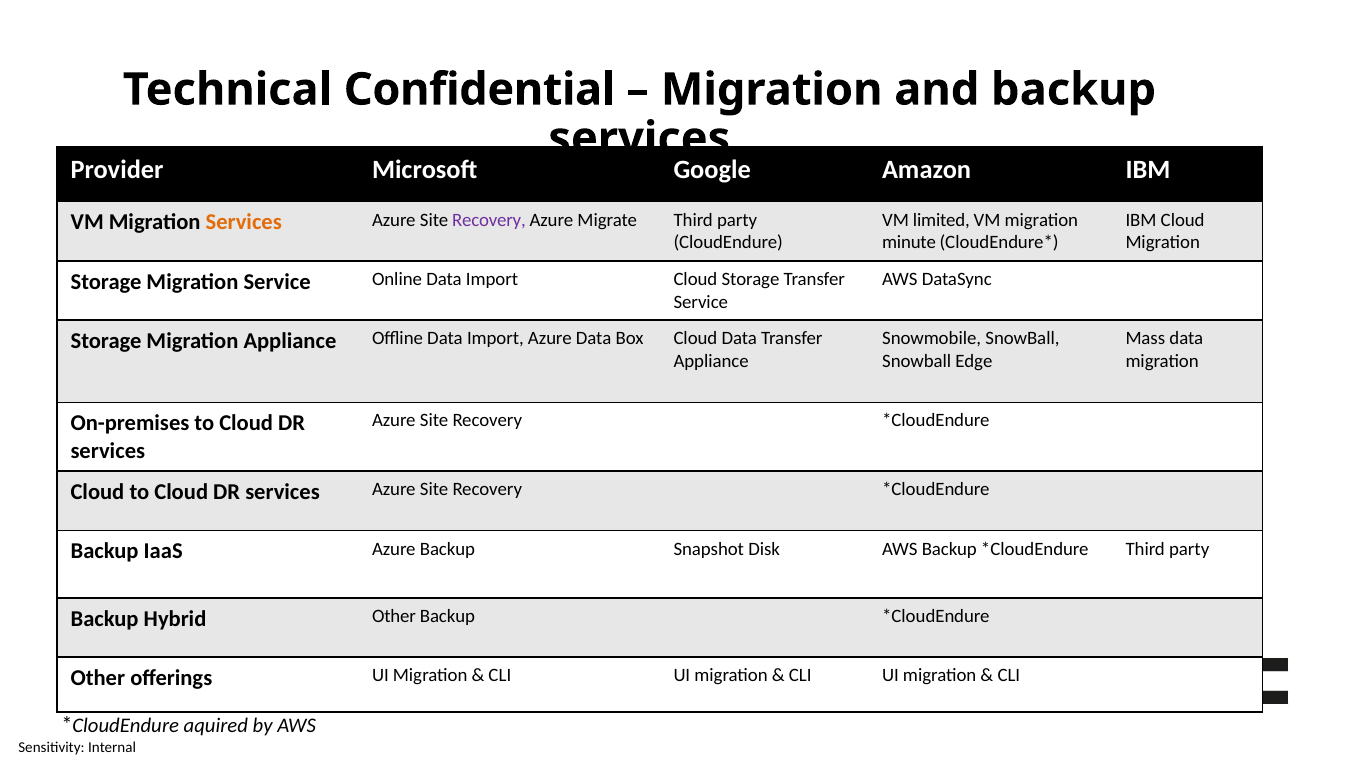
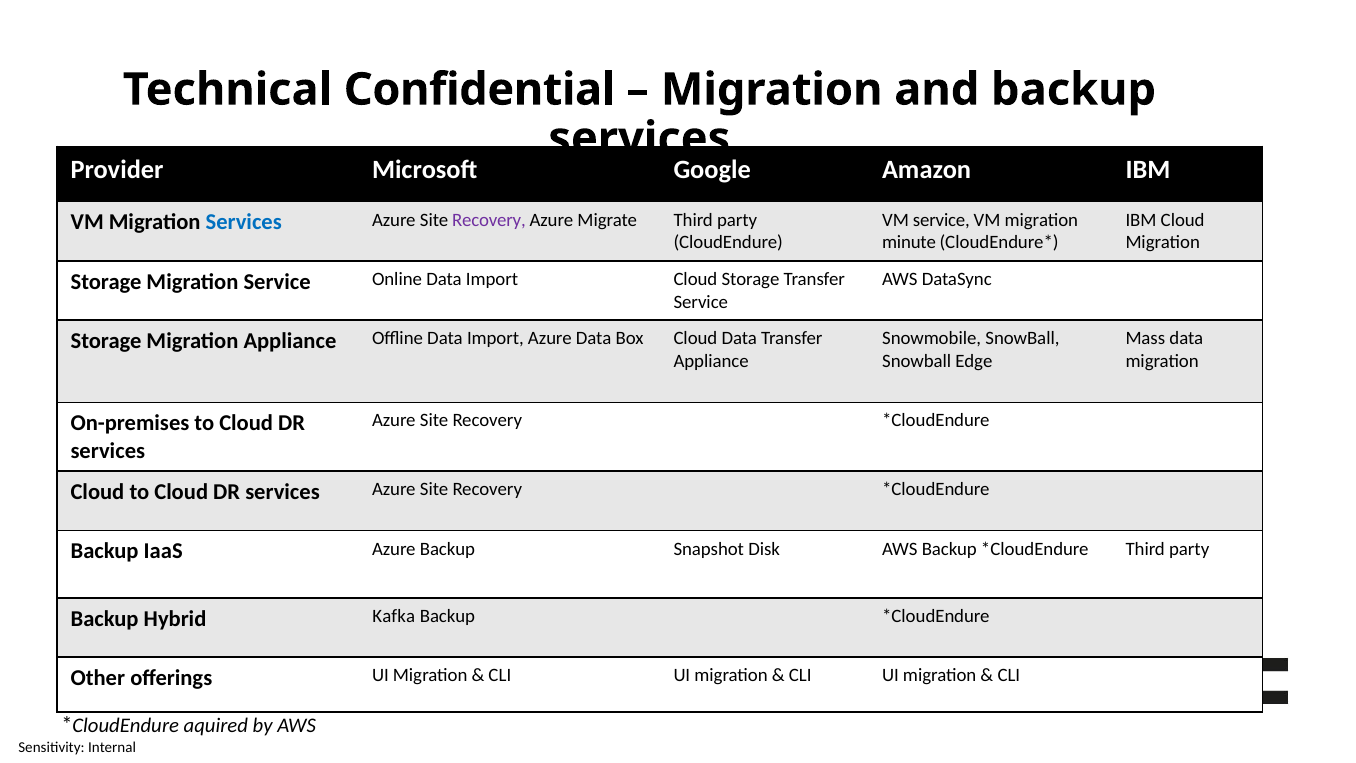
VM limited: limited -> service (941, 220)
Services colour: orange -> blue (244, 222)
Hybrid Other: Other -> Kafka (394, 616)
